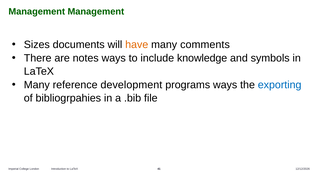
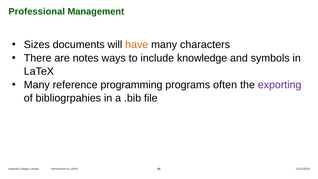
Management: Management -> Professional (37, 12)
comments: comments -> characters (205, 45)
development: development -> programming (131, 85)
programs ways: ways -> often (225, 85)
exporting colour: blue -> purple (280, 85)
